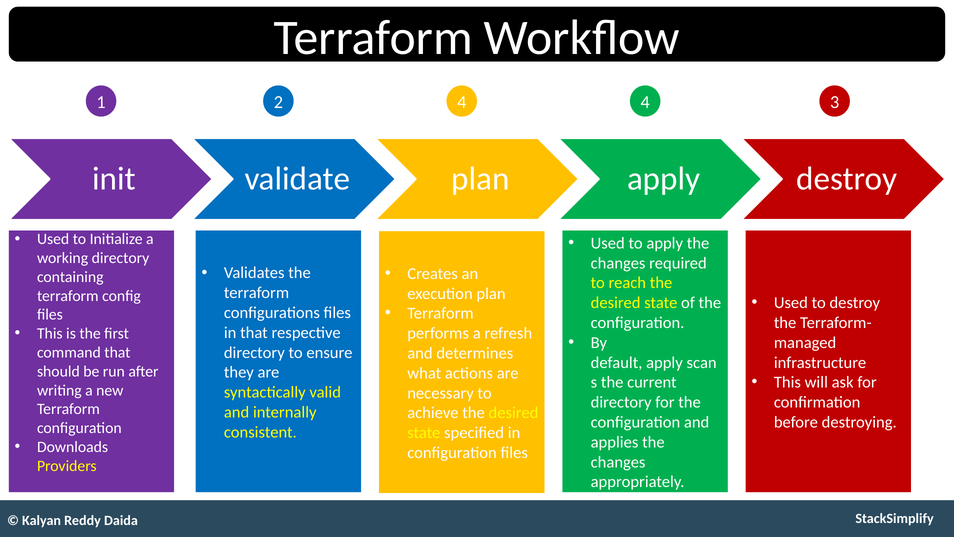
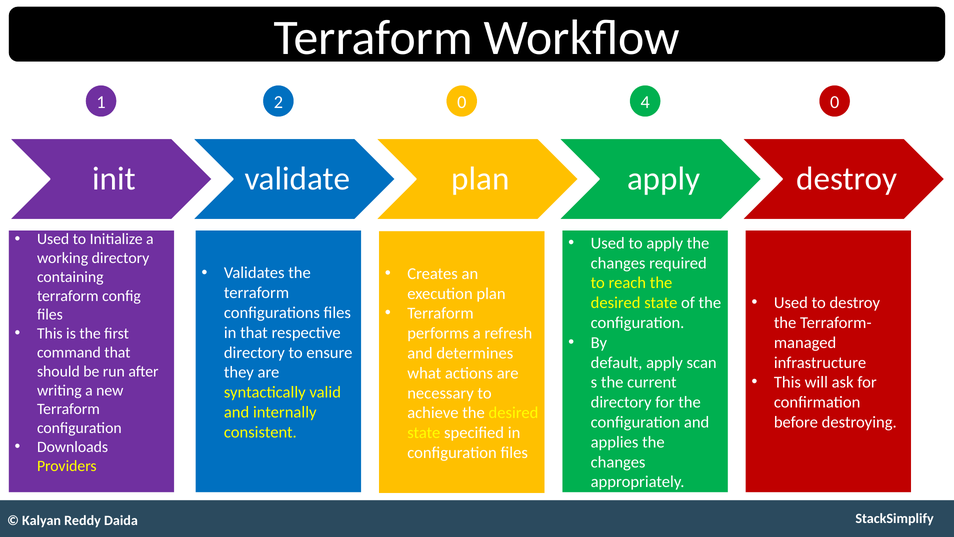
2 4: 4 -> 0 (462, 102)
4 3: 3 -> 0 (835, 102)
